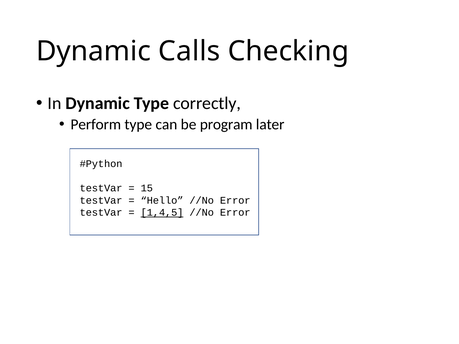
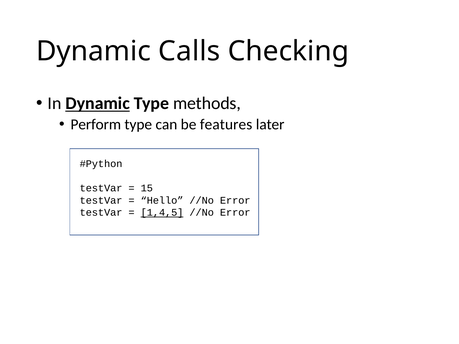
Dynamic underline: none -> present (98, 103)
correctly: correctly -> methods (207, 103)
program: program -> features (226, 125)
